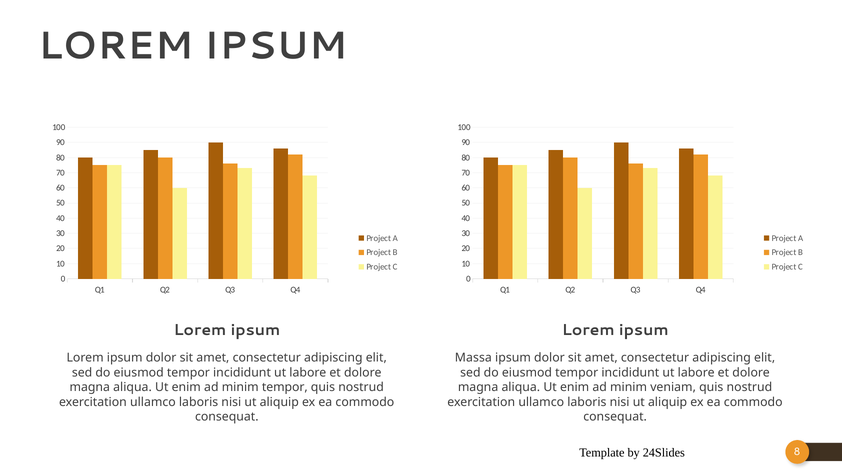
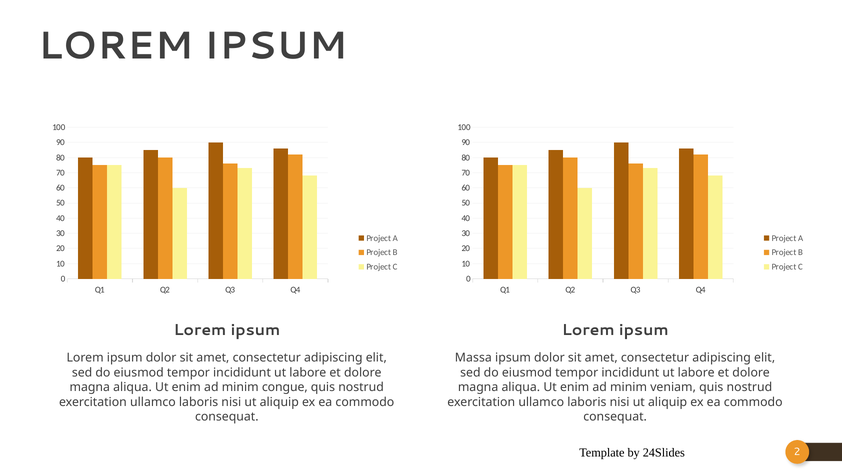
minim tempor: tempor -> congue (285, 387)
8: 8 -> 2 (797, 451)
